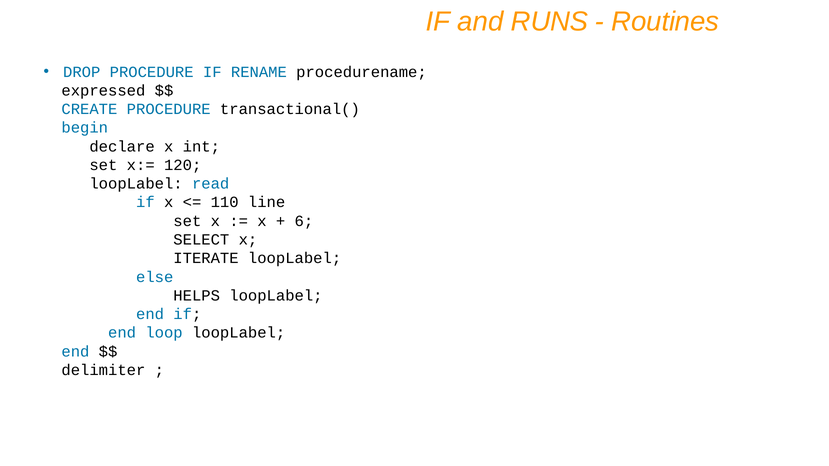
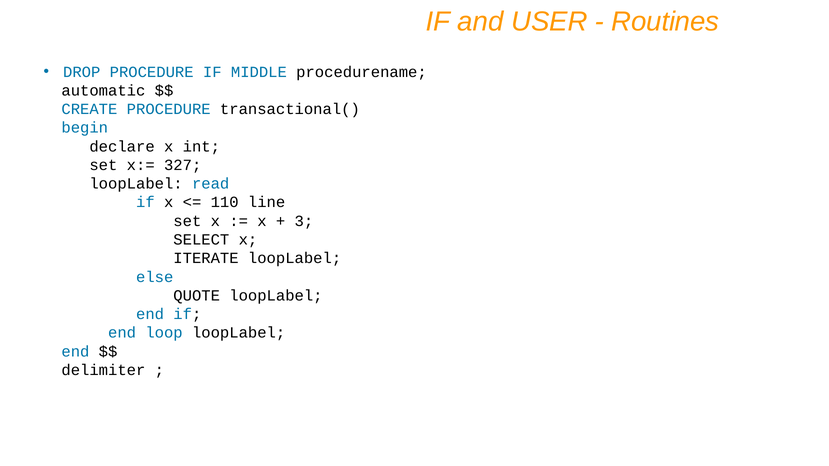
RUNS: RUNS -> USER (549, 22)
RENAME: RENAME -> MIDDLE (259, 72)
expressed: expressed -> automatic (103, 91)
120: 120 -> 327 (183, 165)
6: 6 -> 3 (304, 221)
HELPS: HELPS -> QUOTE (197, 296)
